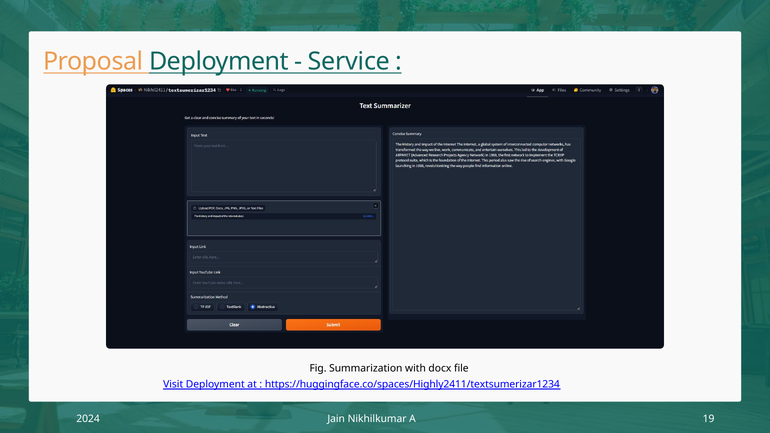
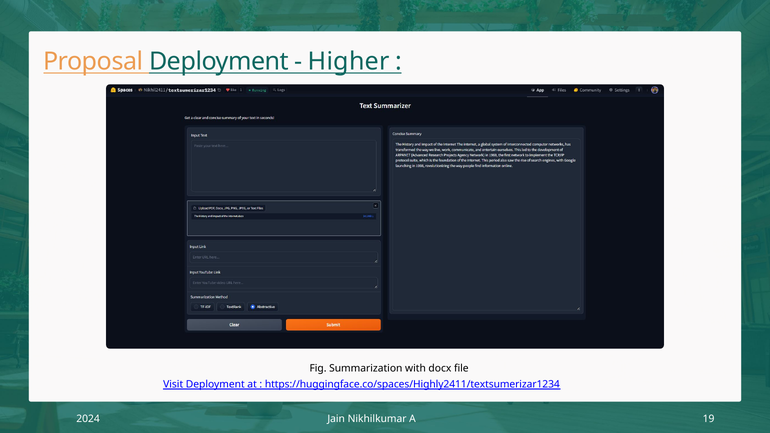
Service: Service -> Higher (349, 62)
